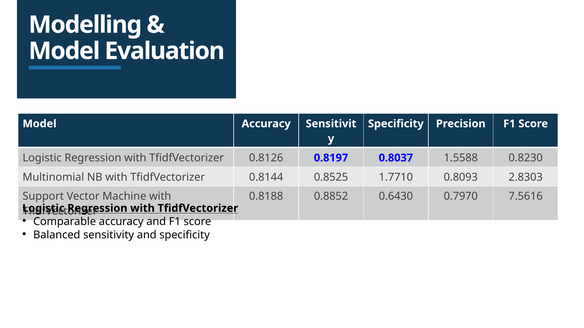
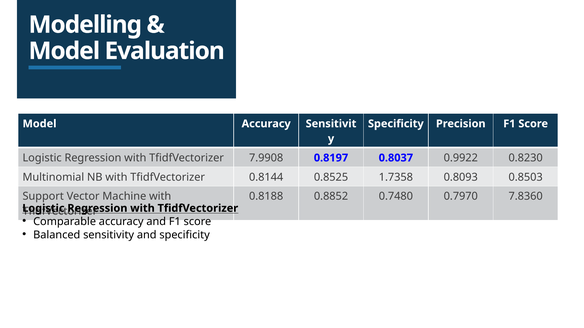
0.8126: 0.8126 -> 7.9908 (266, 158)
1.5588: 1.5588 -> 0.9922 (461, 158)
1.7710: 1.7710 -> 1.7358 (396, 177)
2.8303: 2.8303 -> 0.8503 (526, 177)
0.6430: 0.6430 -> 0.7480 (396, 197)
7.5616: 7.5616 -> 7.8360 (526, 197)
